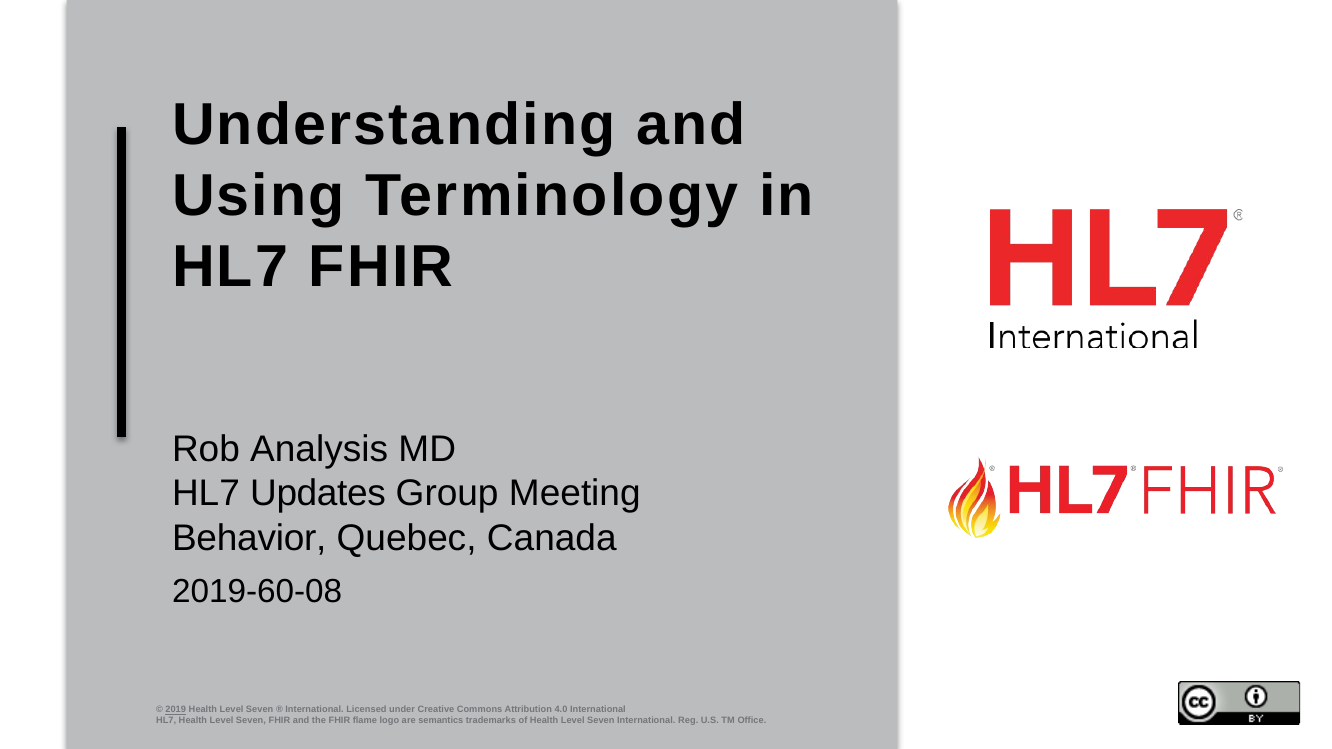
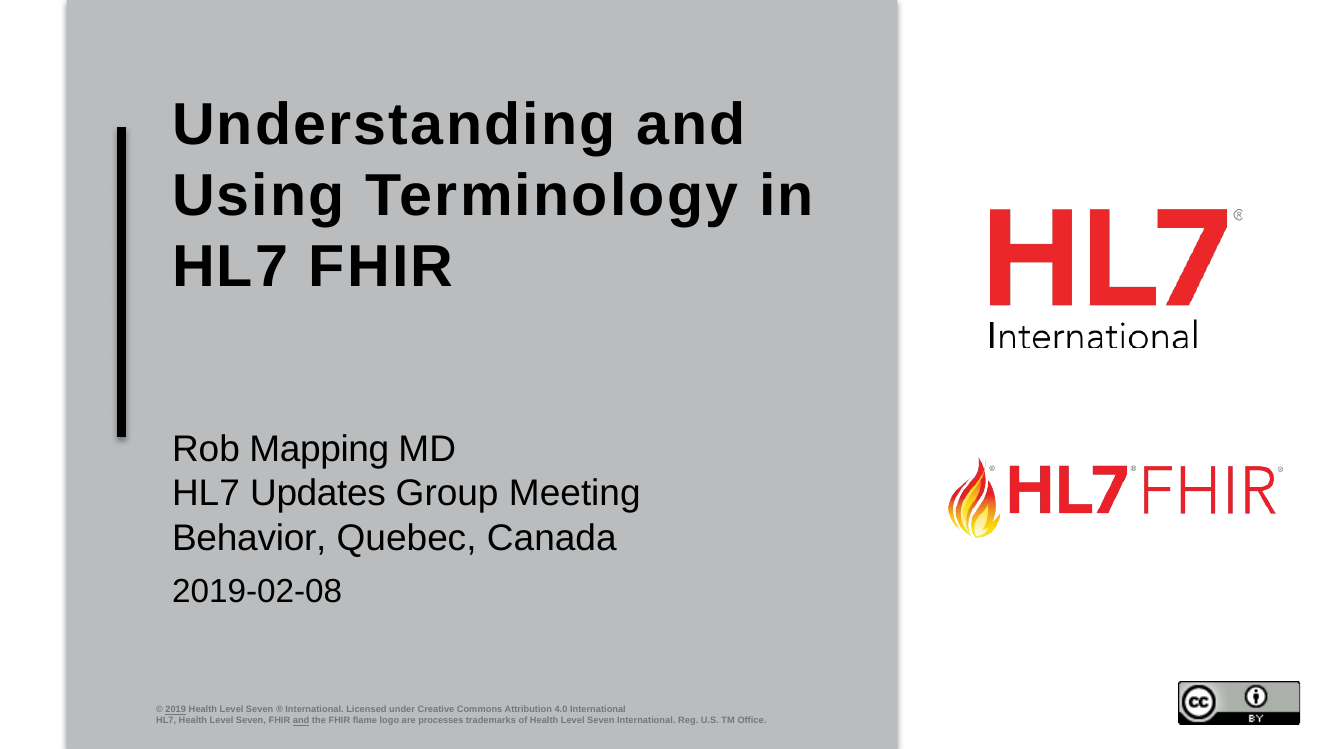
Analysis: Analysis -> Mapping (319, 449)
2019-60-08: 2019-60-08 -> 2019-02-08 (257, 592)
and underline: none -> present (301, 721)
semantics: semantics -> processes (441, 721)
